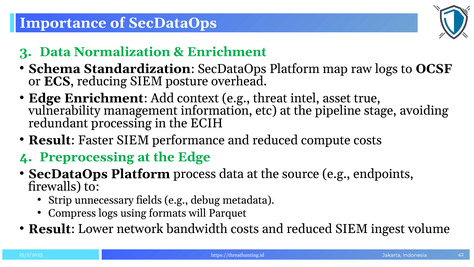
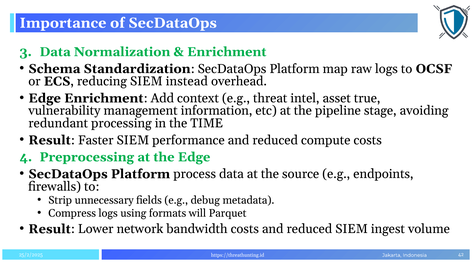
posture: posture -> instead (187, 81)
ECIH: ECIH -> TIME (207, 123)
